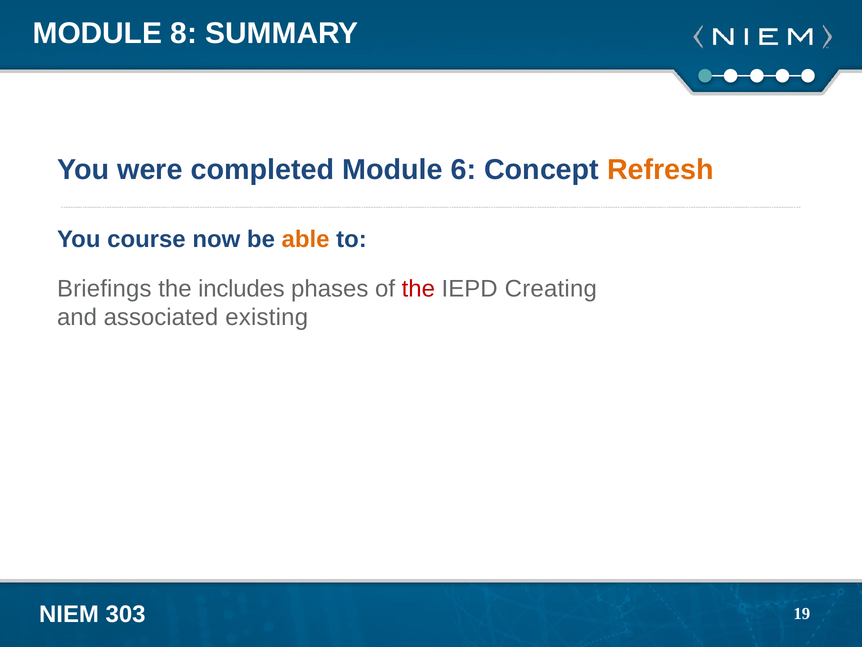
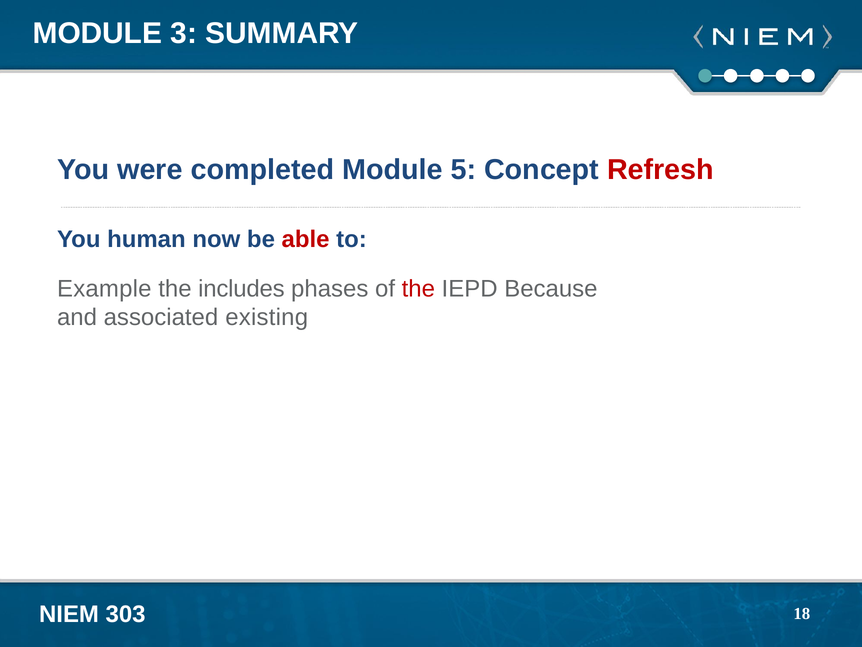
8: 8 -> 3 (184, 33)
6: 6 -> 5 (463, 170)
Refresh colour: orange -> red (660, 170)
course: course -> human (146, 239)
able colour: orange -> red (306, 239)
Briefings: Briefings -> Example (104, 288)
Creating: Creating -> Because (551, 288)
19: 19 -> 18 (802, 613)
